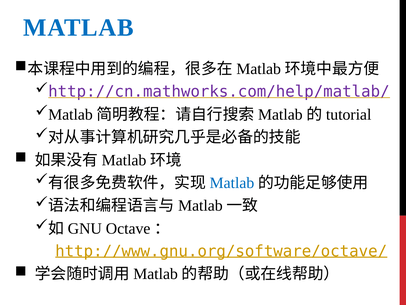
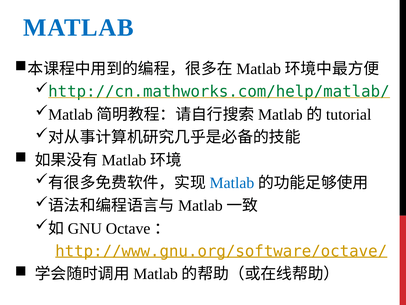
http://cn.mathworks.com/help/matlab/ colour: purple -> green (219, 92)
